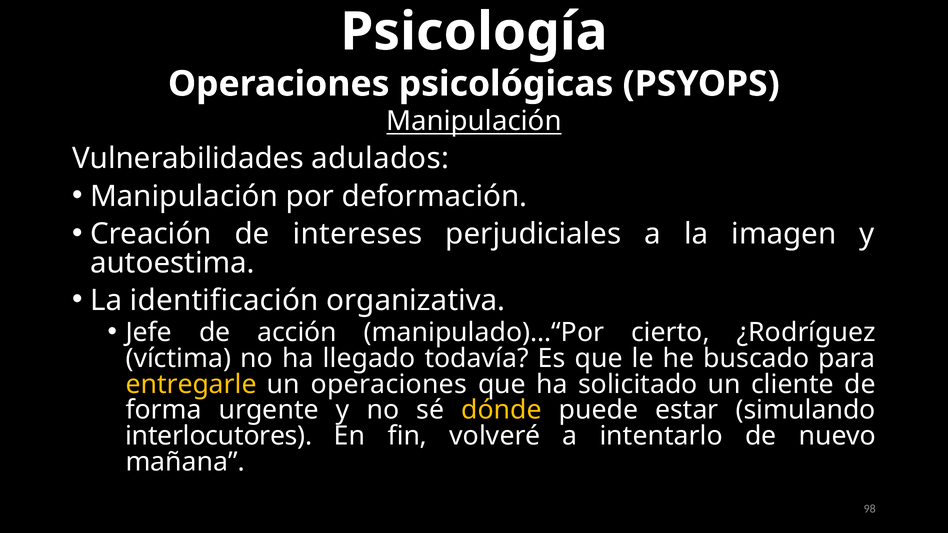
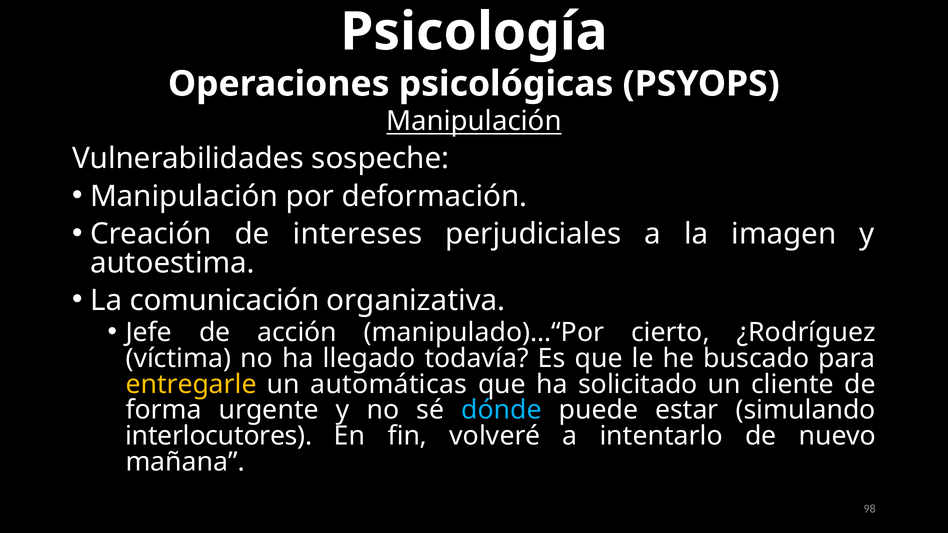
adulados: adulados -> sospeche (380, 159)
identificación: identificación -> comunicación (224, 301)
un operaciones: operaciones -> automáticas (389, 384)
dónde colour: yellow -> light blue (501, 410)
